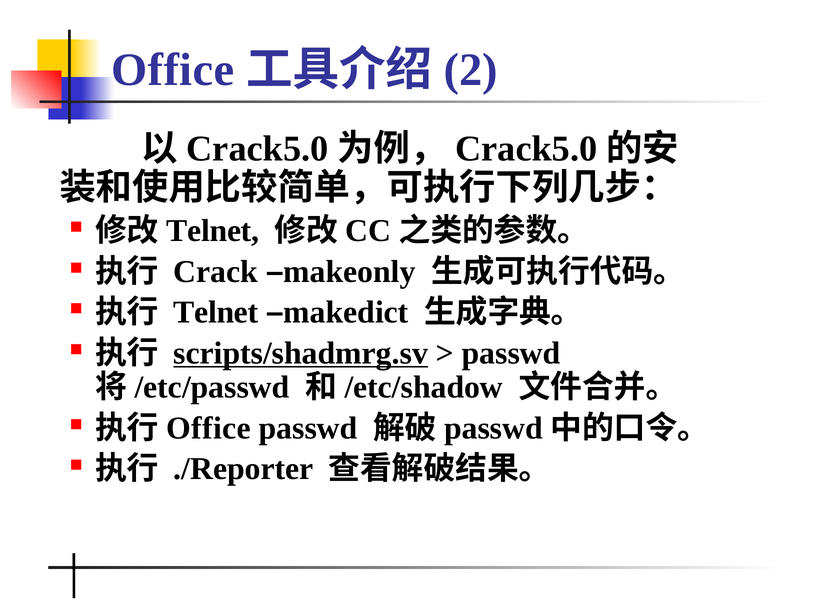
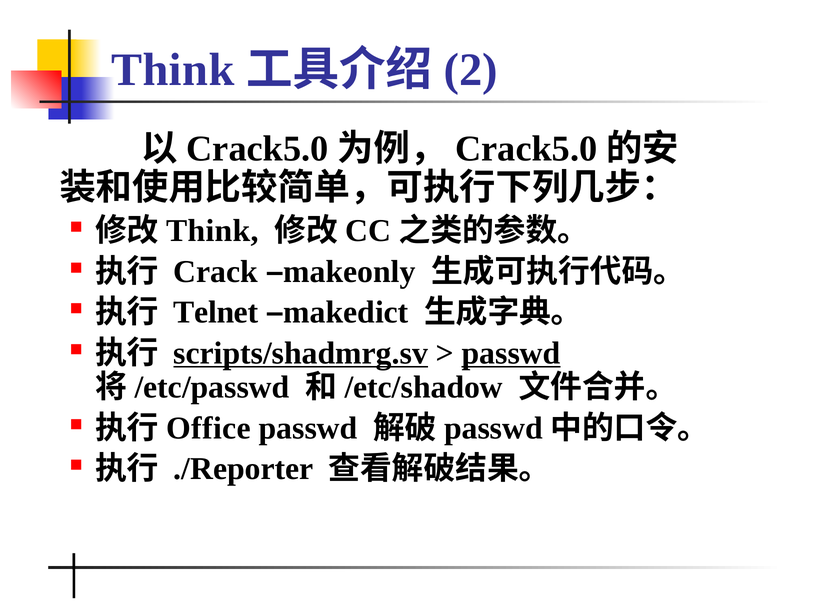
Office: Office -> Think (173, 70)
Telnet: Telnet -> Think (212, 231)
passwd underline: none -> present (511, 353)
